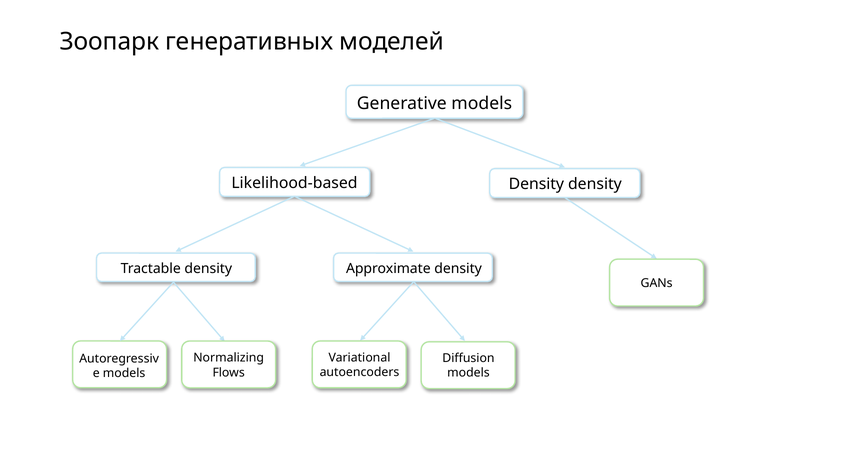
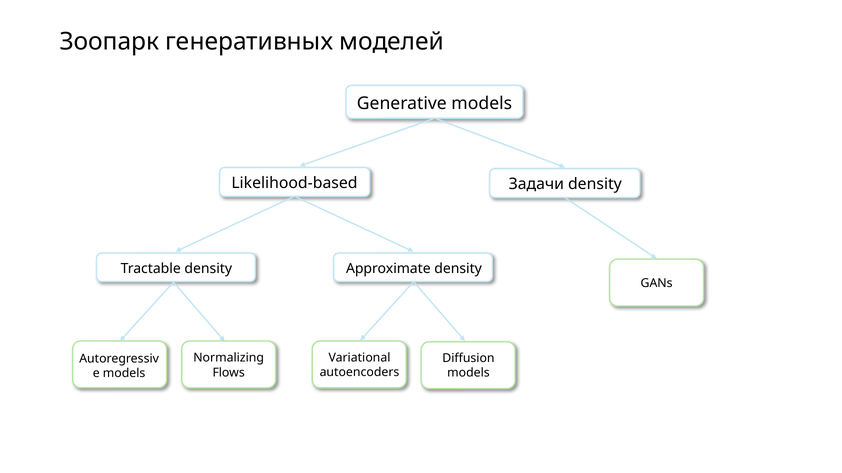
Density: Density -> Задачи (536, 184)
